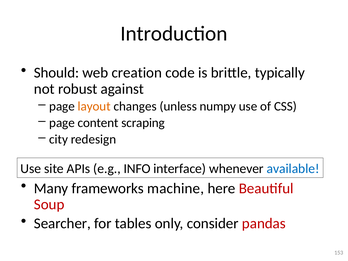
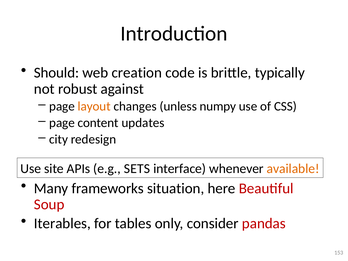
scraping: scraping -> updates (143, 123)
INFO: INFO -> SETS (137, 169)
available colour: blue -> orange (293, 169)
machine: machine -> situation (176, 188)
Searcher: Searcher -> Iterables (62, 224)
